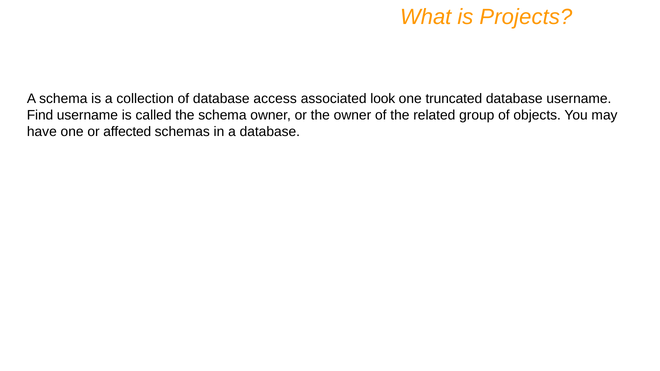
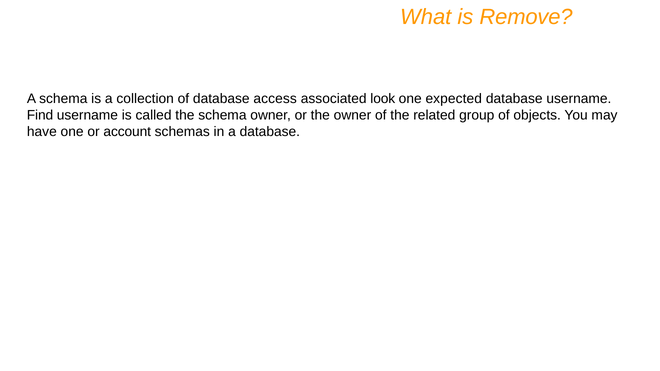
Projects: Projects -> Remove (526, 17)
truncated: truncated -> expected (454, 99)
affected: affected -> account (127, 132)
